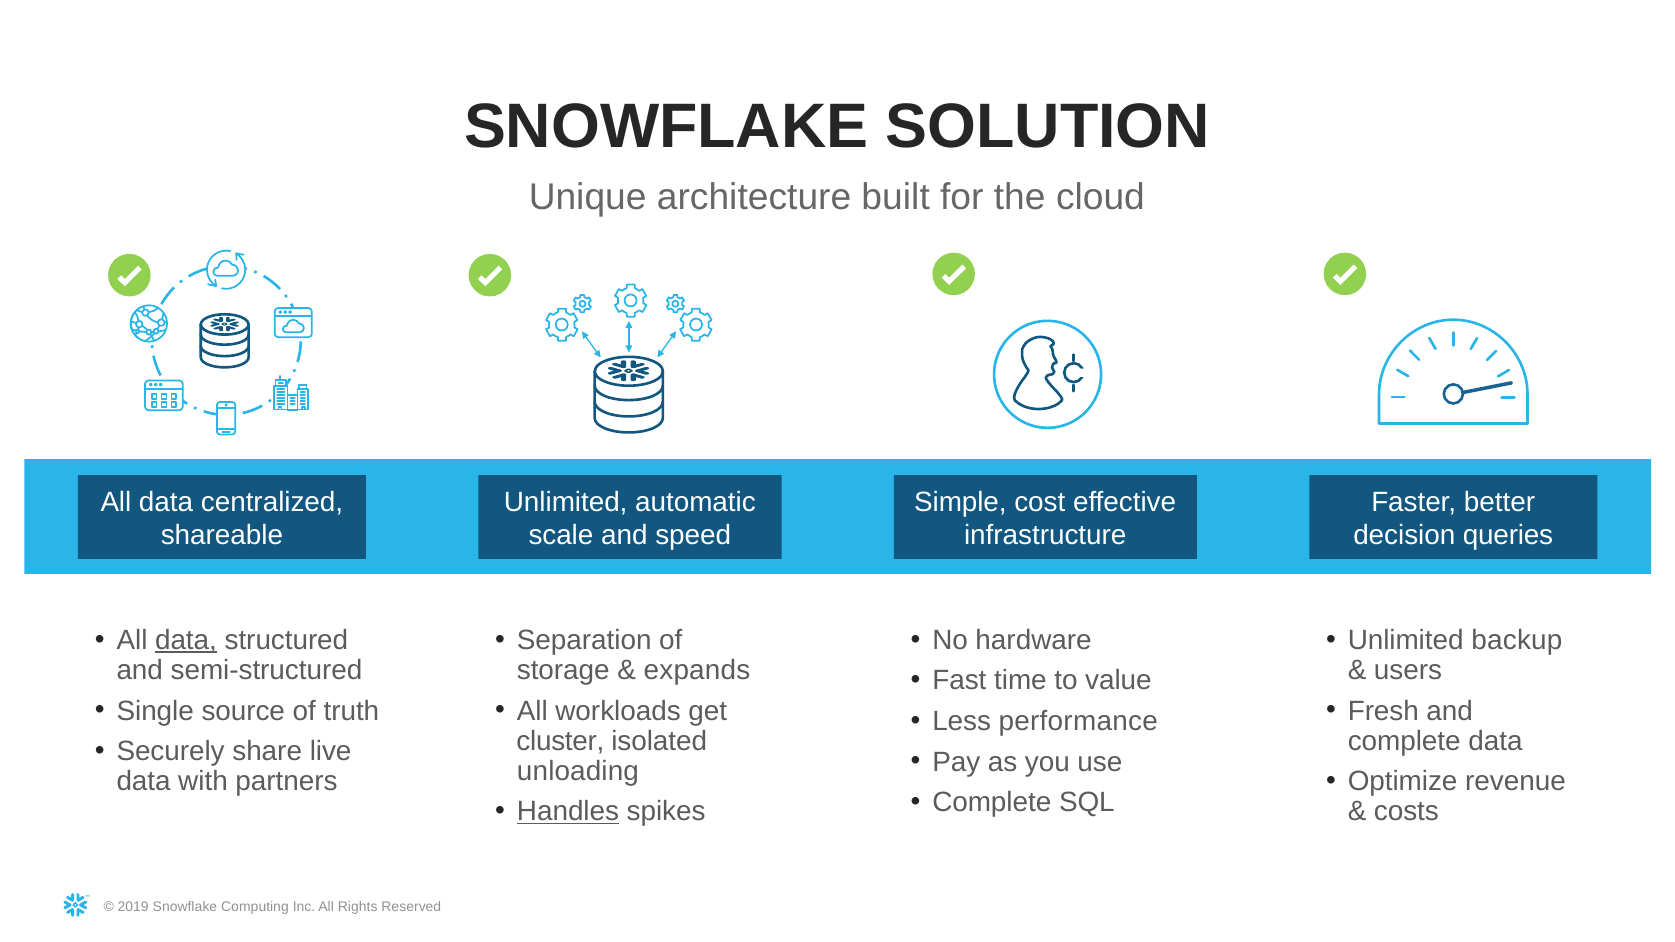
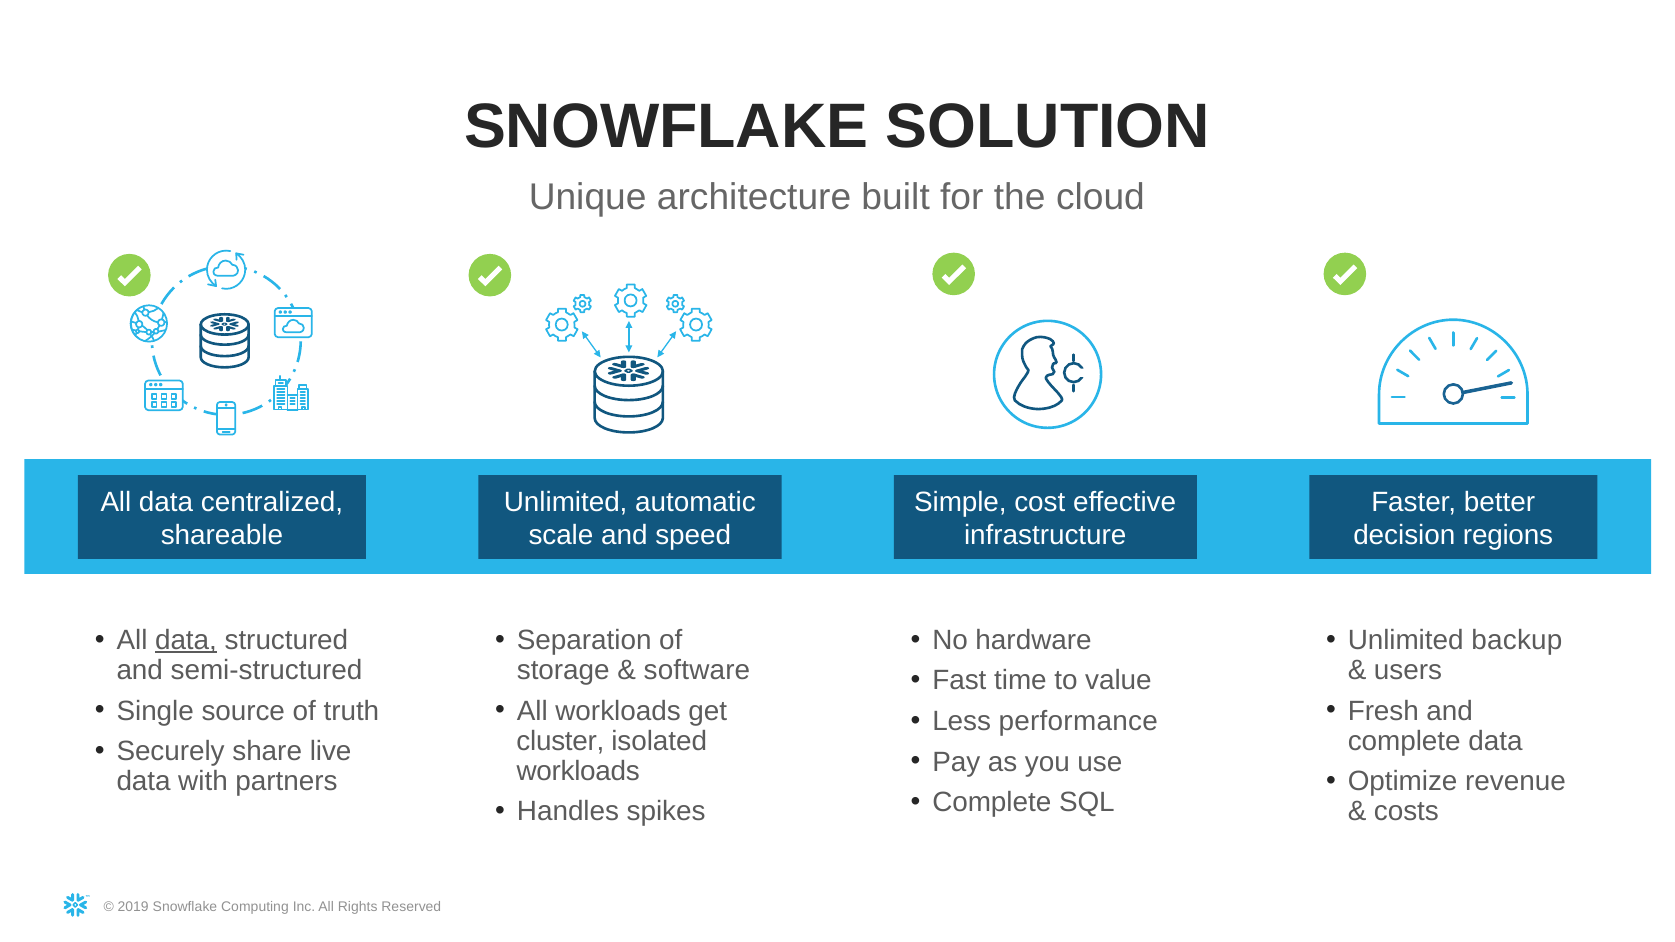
queries: queries -> regions (1508, 536)
expands: expands -> software (697, 670)
unloading: unloading -> workloads (578, 771)
Handles underline: present -> none (568, 812)
